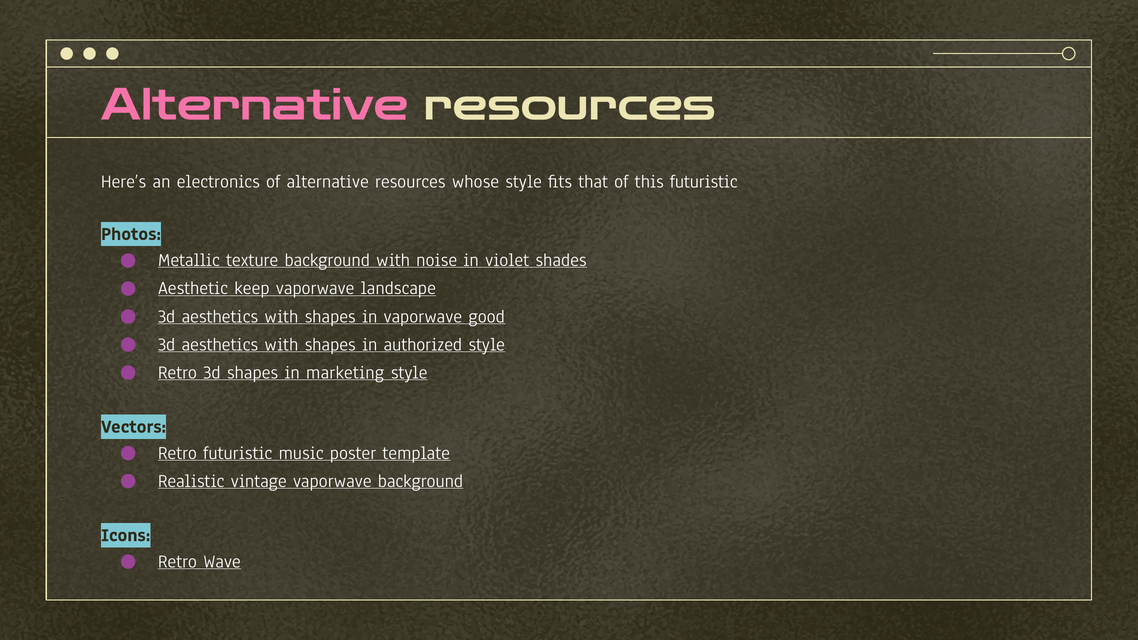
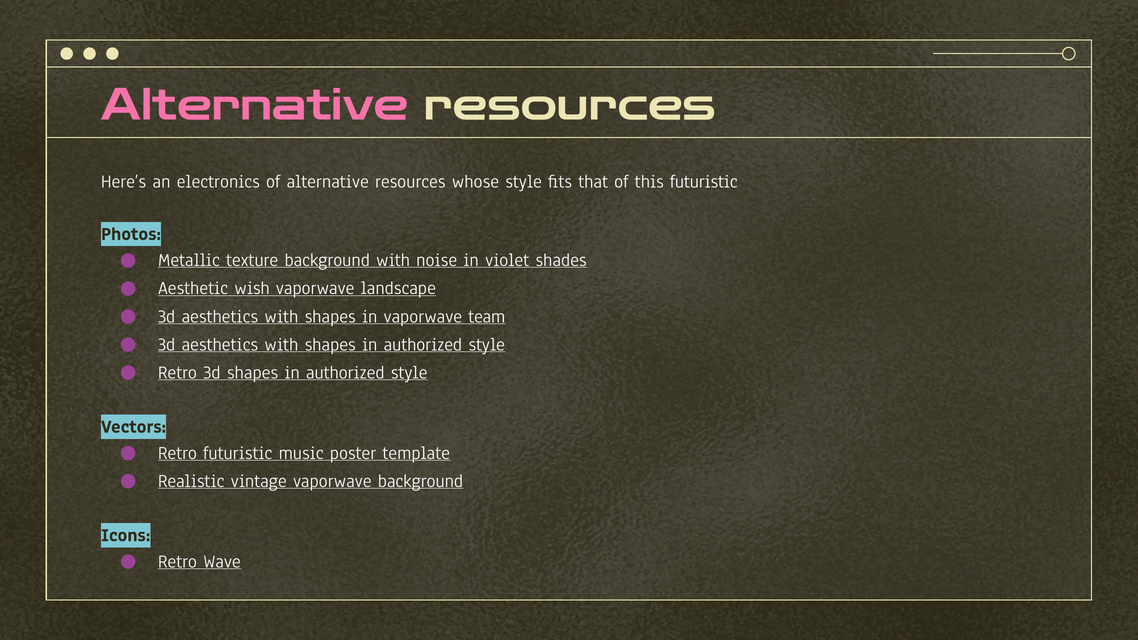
keep: keep -> wish (252, 288)
good: good -> team (487, 316)
3d shapes in marketing: marketing -> authorized (345, 373)
